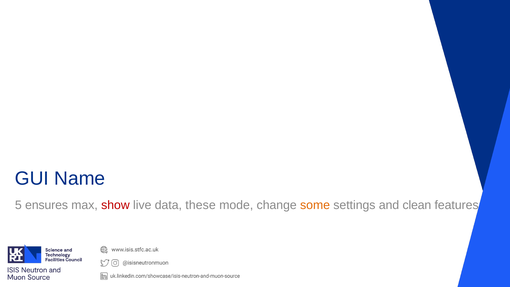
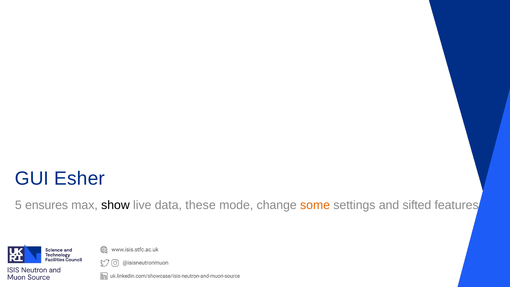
Name: Name -> Esher (80, 178)
show colour: red -> black (115, 205)
clean: clean -> sifted (417, 205)
